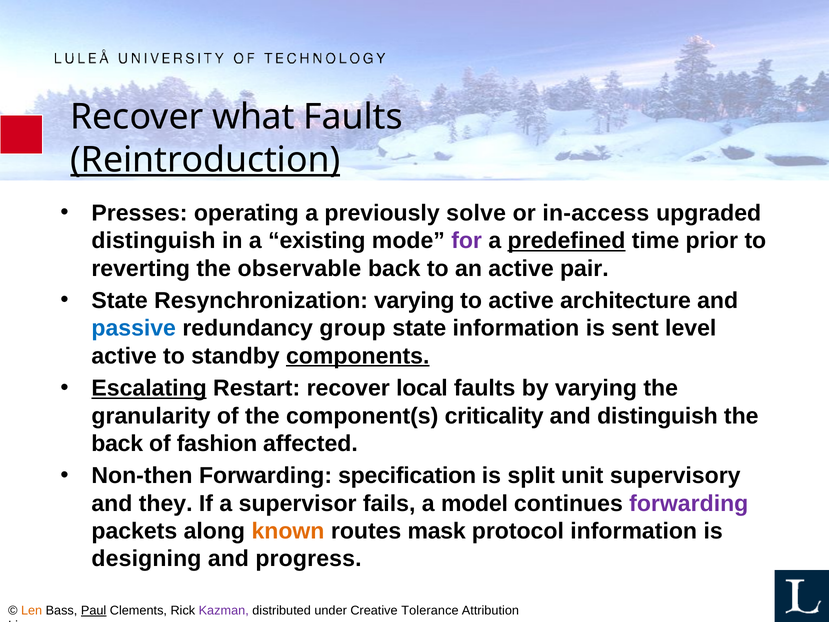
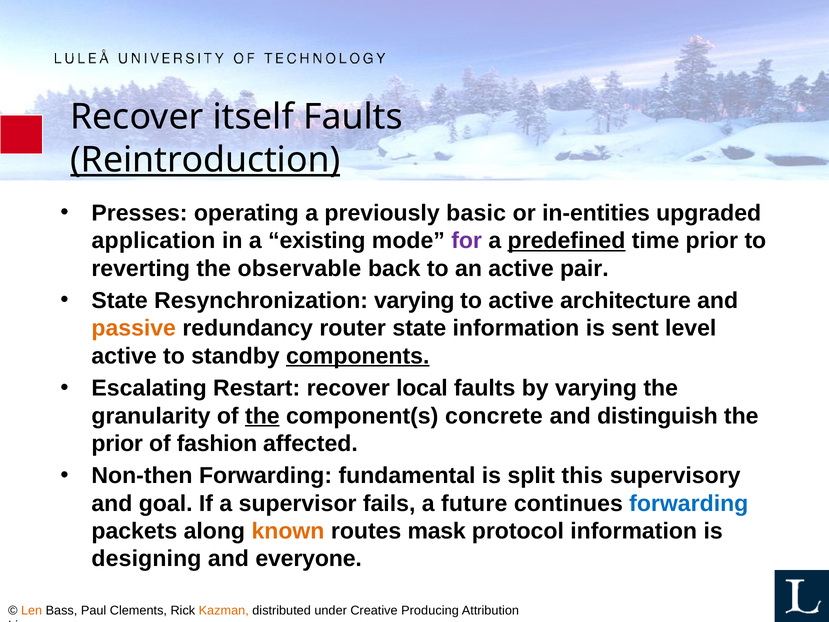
what: what -> itself (253, 117)
solve: solve -> basic (476, 213)
in-access: in-access -> in-entities (596, 213)
distinguish: distinguish -> application (153, 241)
passive colour: blue -> orange (134, 328)
group: group -> router (353, 328)
Escalating underline: present -> none (149, 388)
the underline: none -> present (262, 416)
criticality: criticality -> concrete (494, 416)
back: back -> prior (117, 443)
specification: specification -> fundamental (407, 476)
unit: unit -> this (582, 476)
they: they -> goal (166, 503)
model: model -> future (474, 503)
forwarding colour: purple -> blue (689, 503)
progress: progress -> everyone (309, 559)
Paul underline: present -> none (94, 610)
Kazman colour: purple -> orange (224, 610)
Tolerance: Tolerance -> Producing (430, 610)
